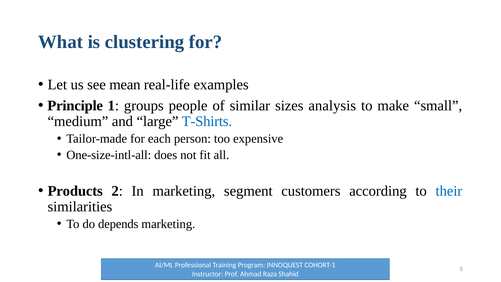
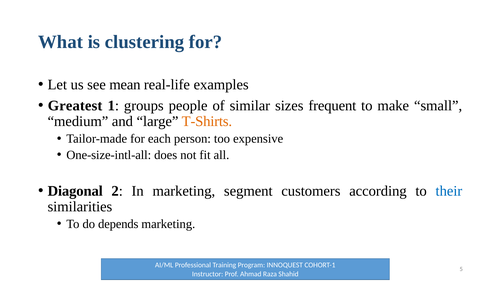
Principle: Principle -> Greatest (75, 106)
analysis: analysis -> frequent (332, 106)
T-Shirts colour: blue -> orange (207, 121)
Products: Products -> Diagonal (75, 191)
